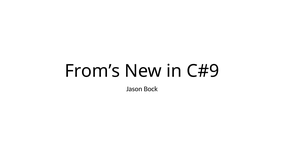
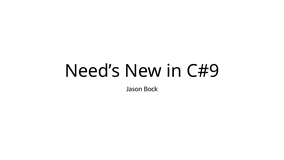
From’s: From’s -> Need’s (92, 71)
